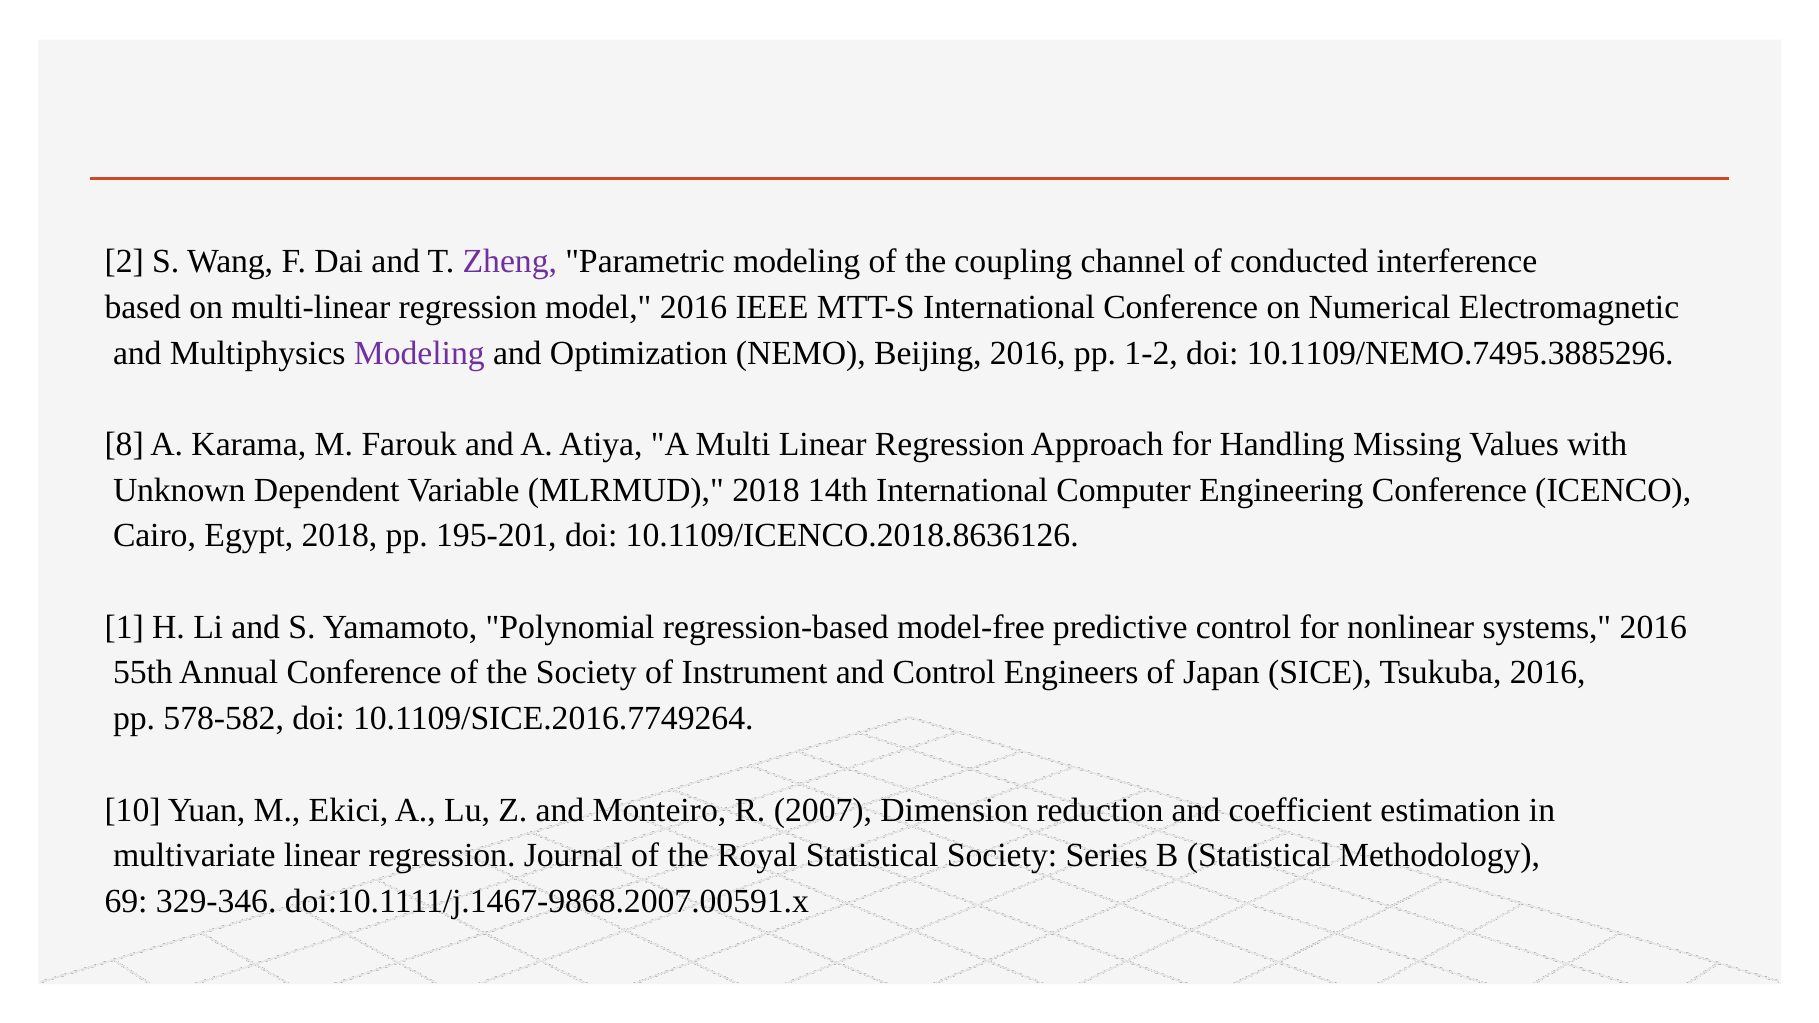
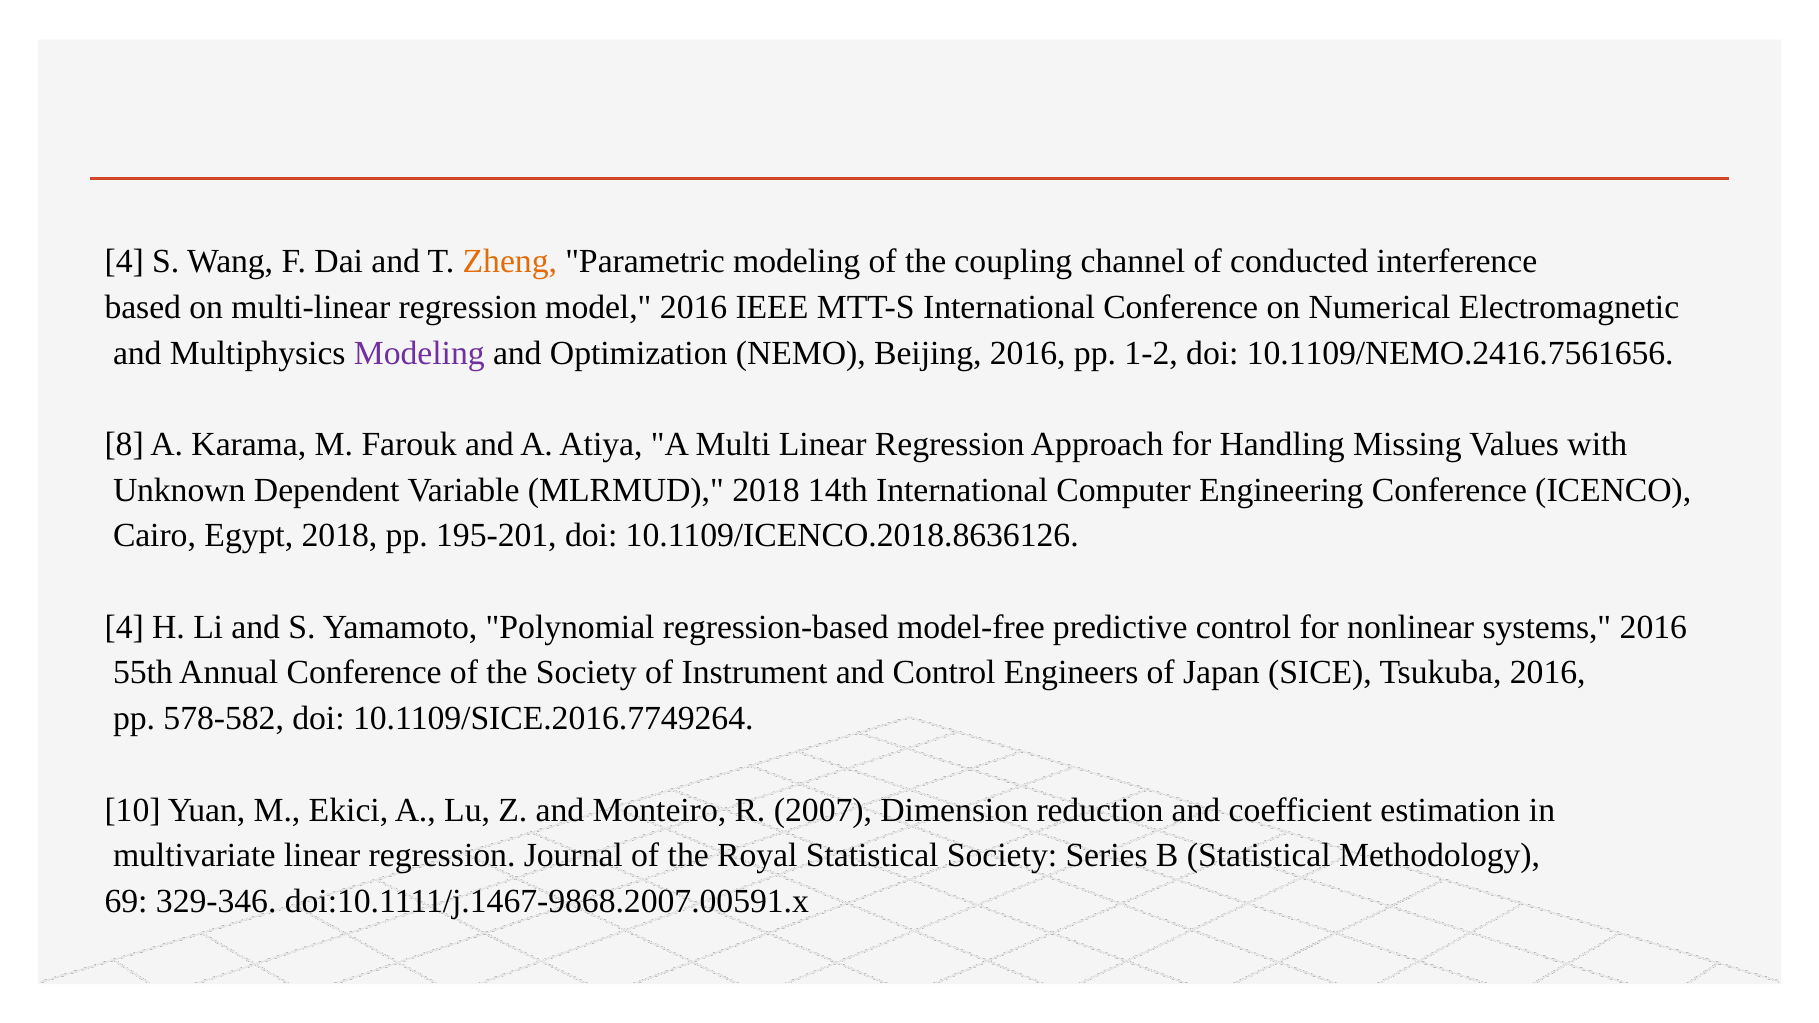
2: 2 -> 4 (124, 262)
Zheng colour: purple -> orange (510, 262)
10.1109/NEMO.7495.3885296: 10.1109/NEMO.7495.3885296 -> 10.1109/NEMO.2416.7561656 (1460, 353)
1: 1 -> 4 (124, 627)
